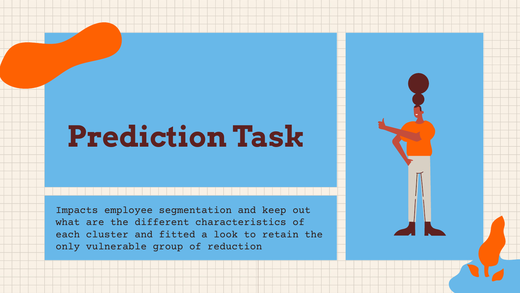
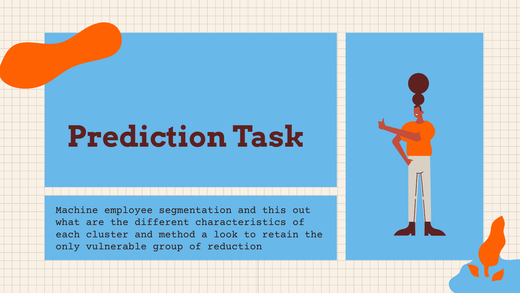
Impacts: Impacts -> Machine (77, 209)
keep: keep -> this (274, 209)
fitted: fitted -> method (177, 234)
